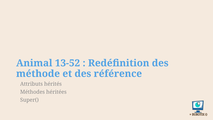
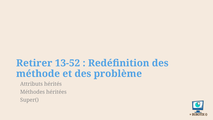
Animal: Animal -> Retirer (34, 63)
référence: référence -> problème (118, 74)
